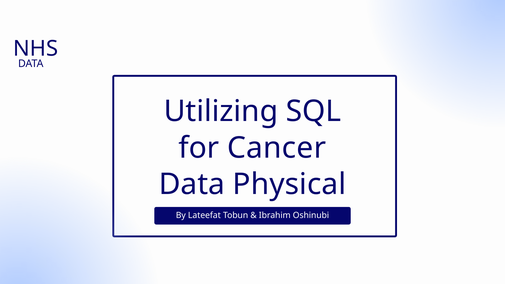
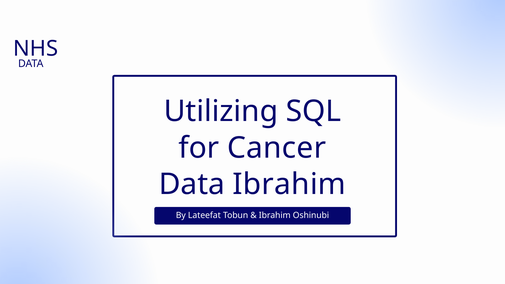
Data Physical: Physical -> Ibrahim (289, 184)
